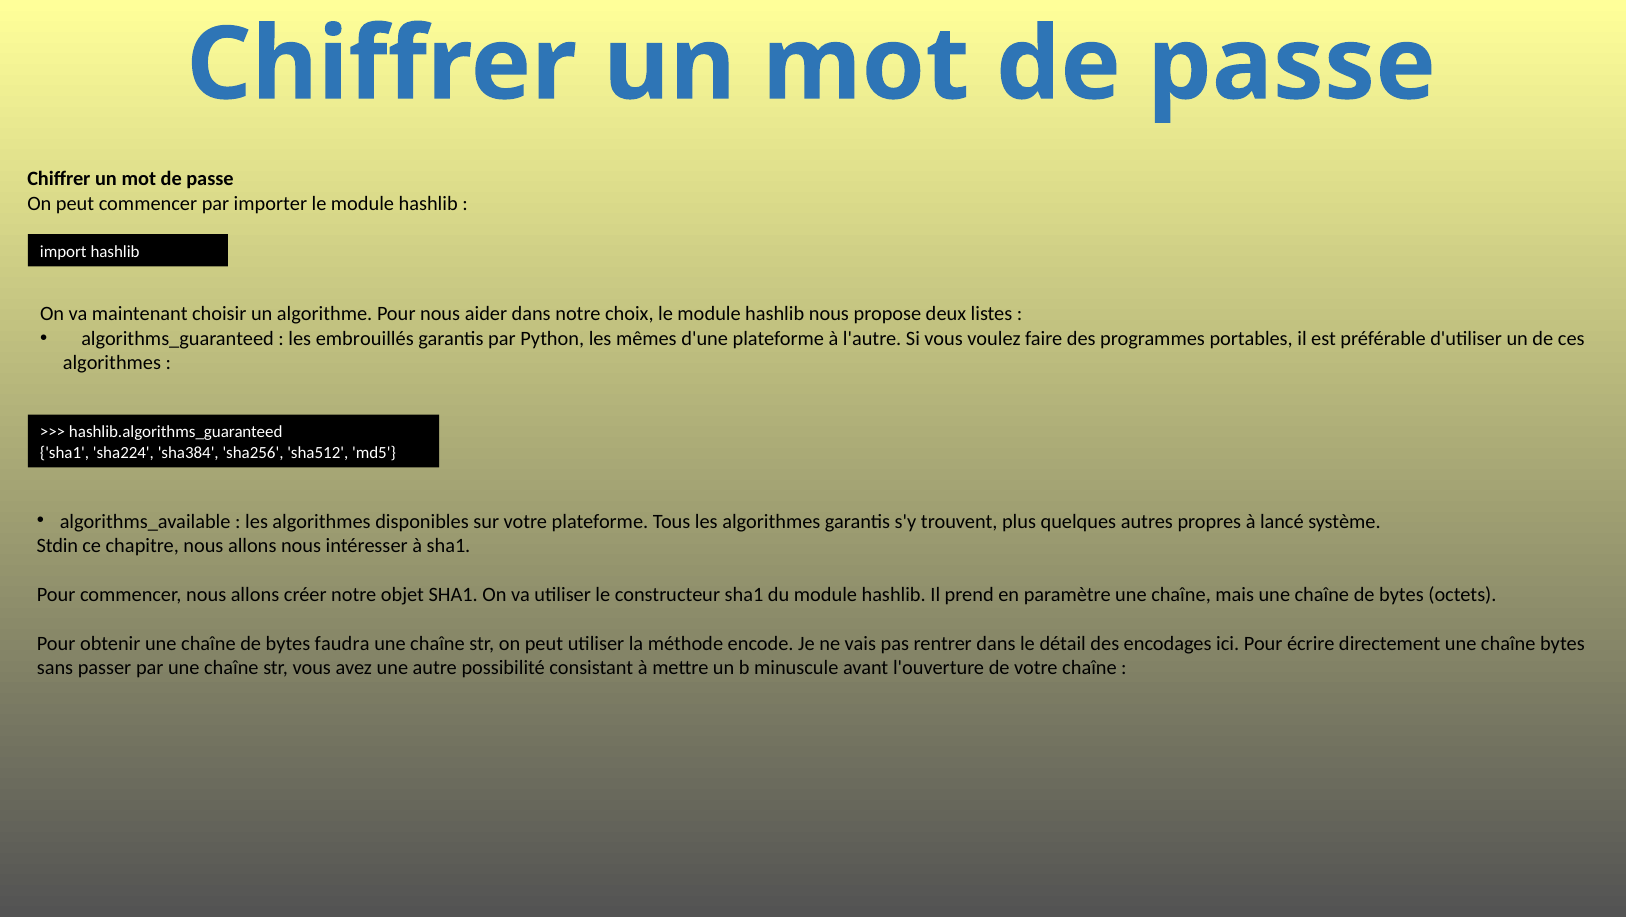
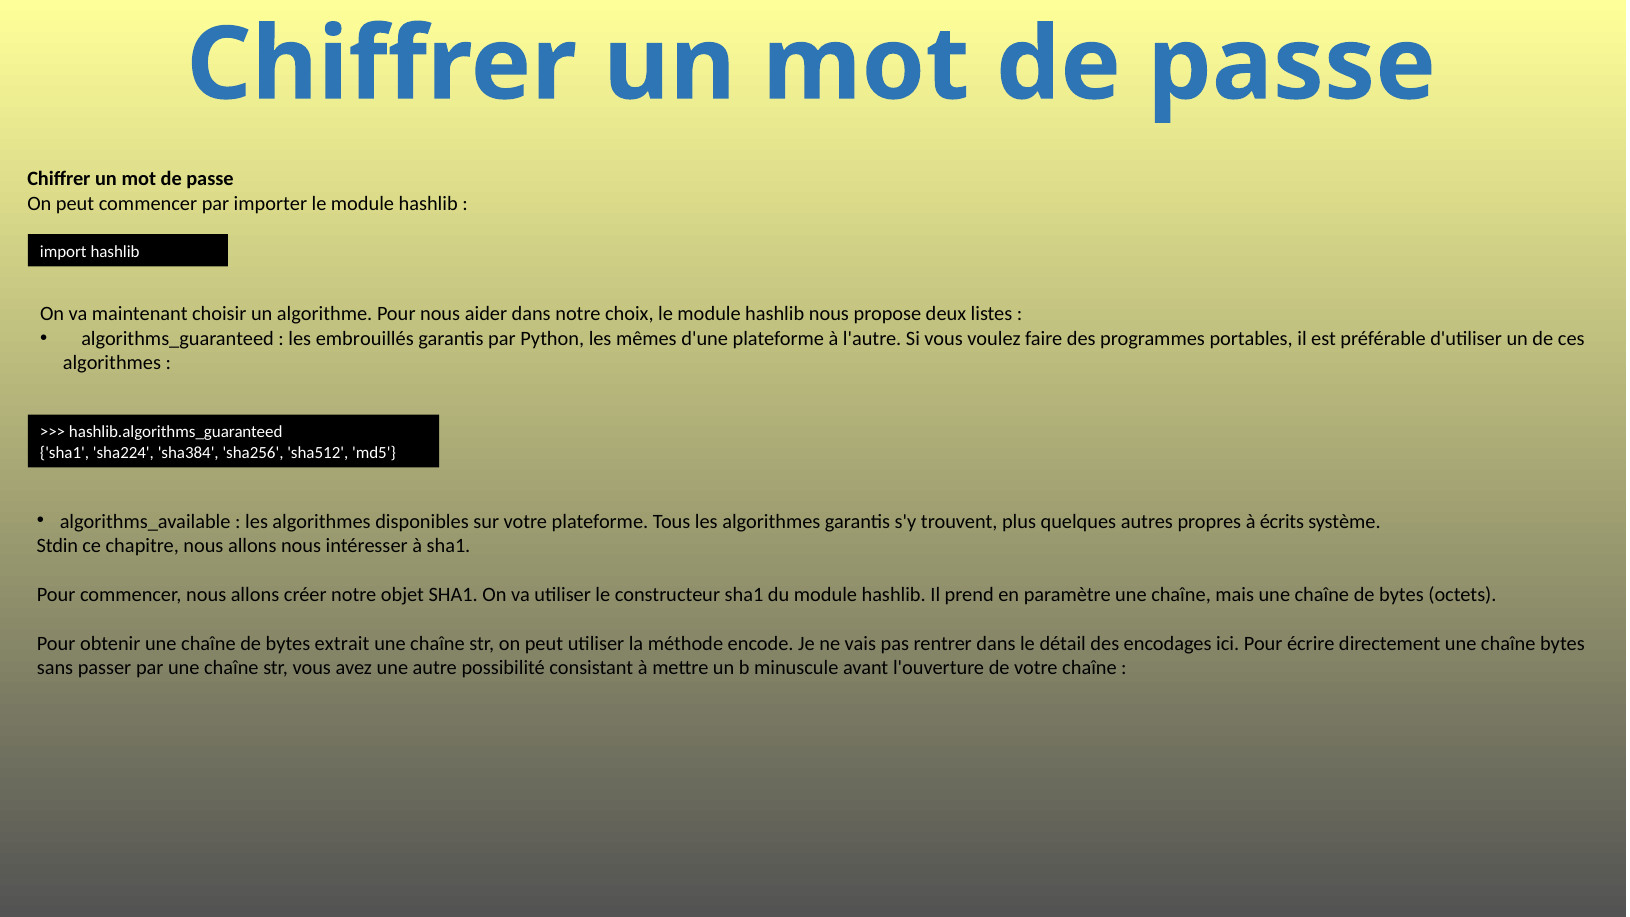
lancé: lancé -> écrits (1282, 521)
faudra: faudra -> extrait (342, 644)
